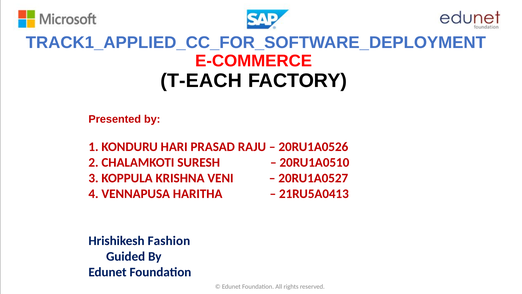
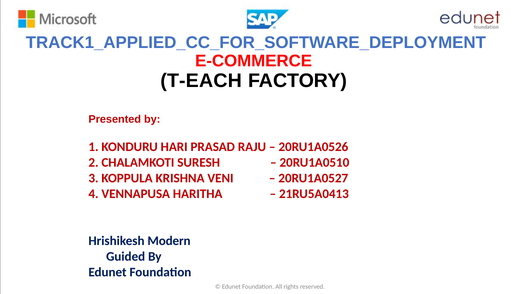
Fashion: Fashion -> Modern (169, 240)
